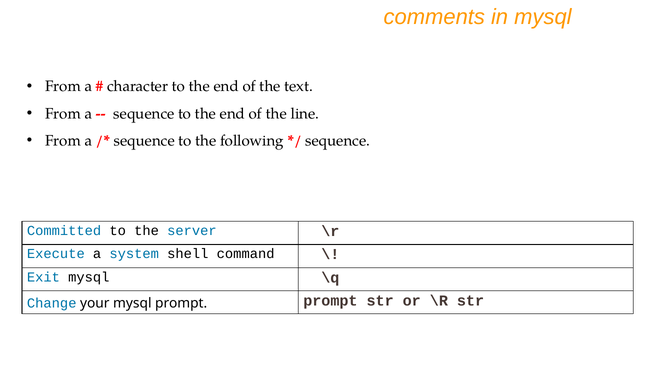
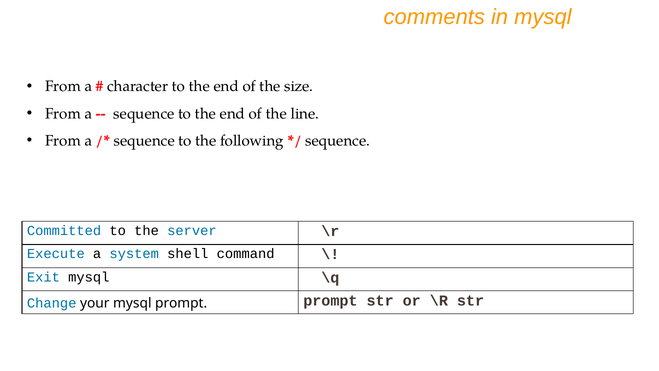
text: text -> size (299, 86)
